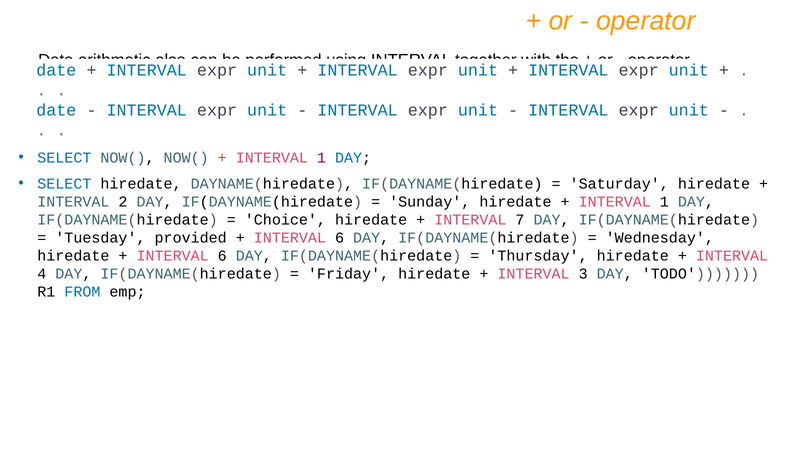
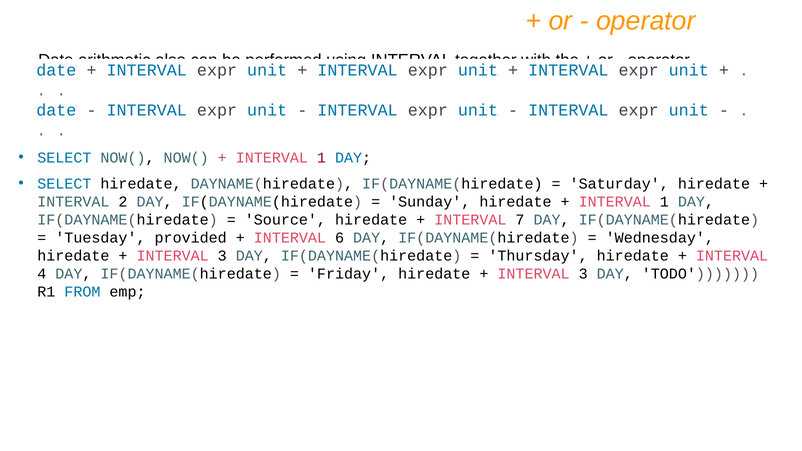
Choice: Choice -> Source (285, 220)
6: 6 -> 3 (222, 256)
